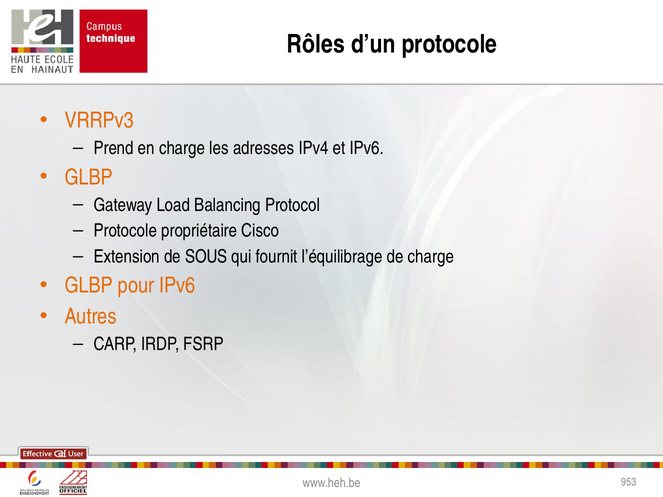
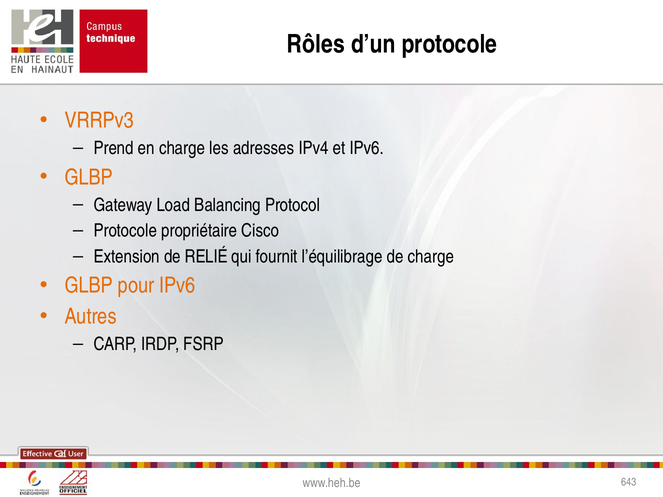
SOUS: SOUS -> RELIÉ (206, 257)
953: 953 -> 643 (629, 482)
